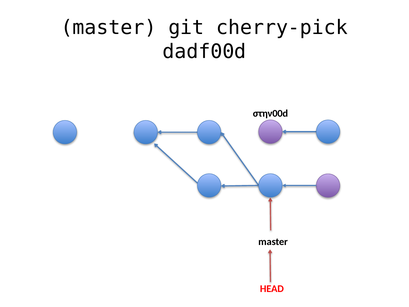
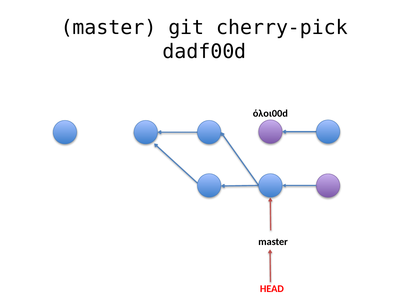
στην00d: στην00d -> όλοι00d (270, 113)
